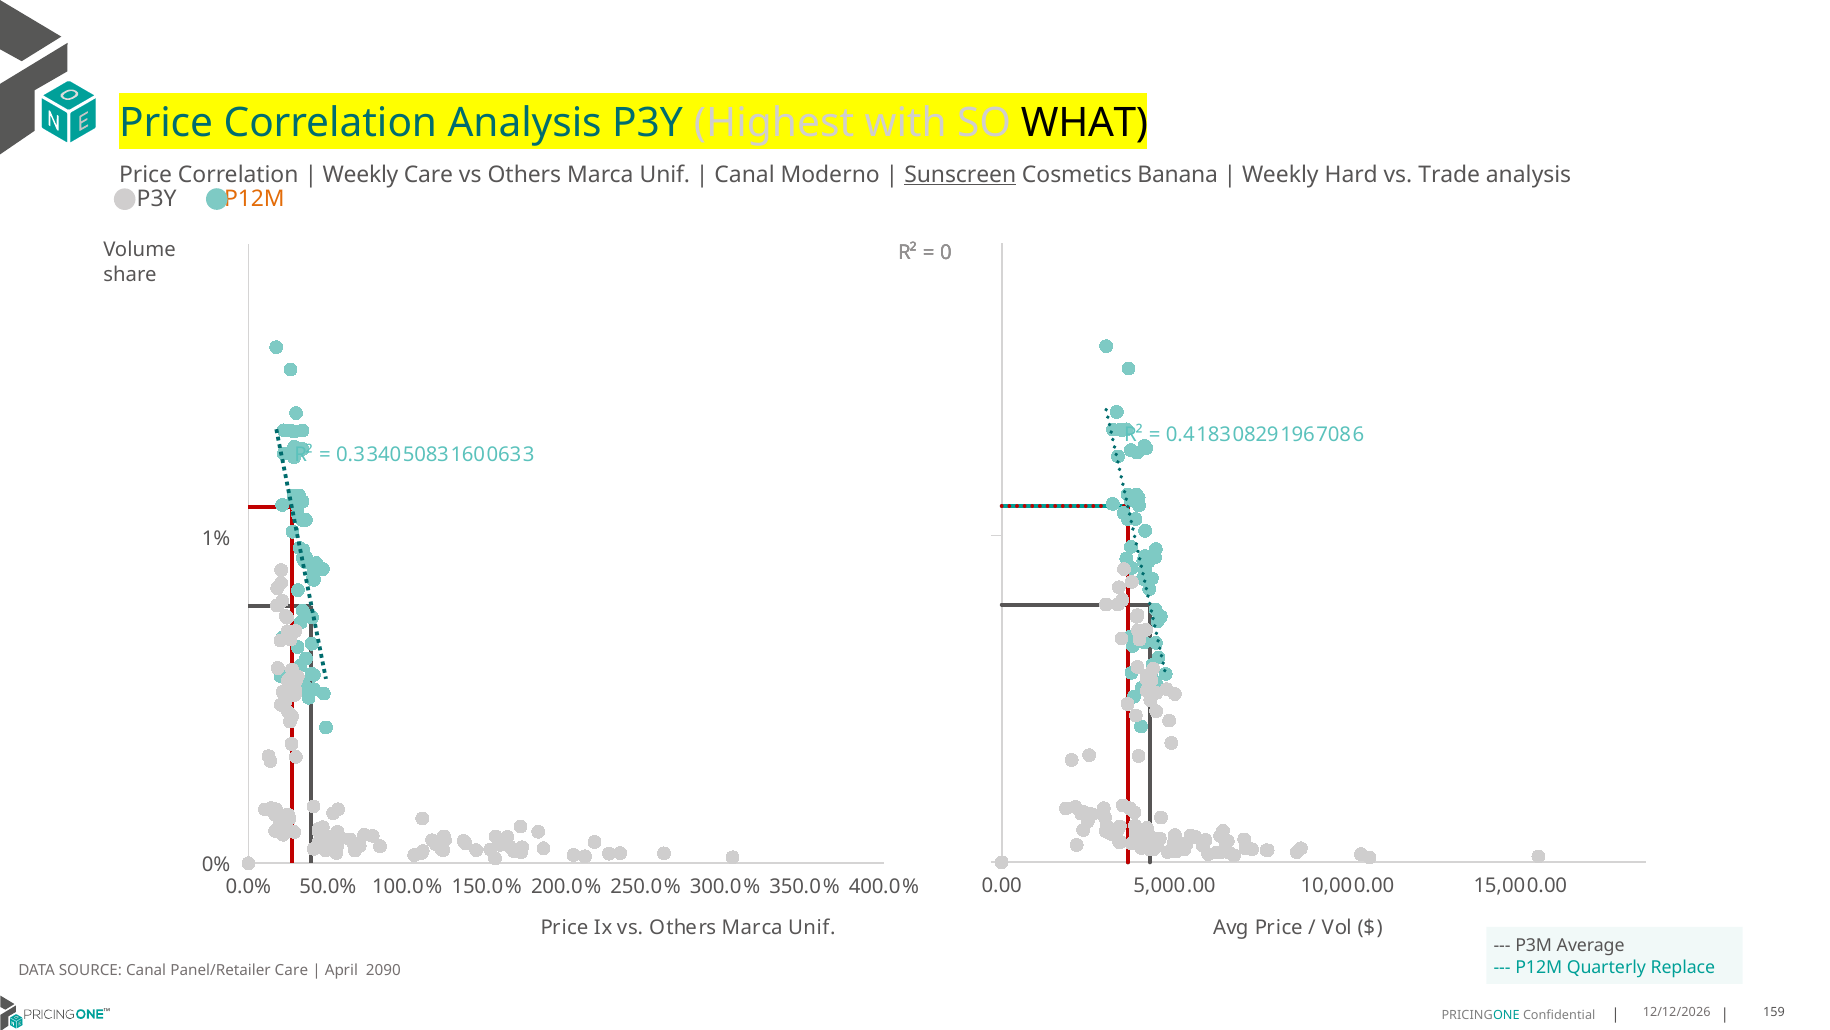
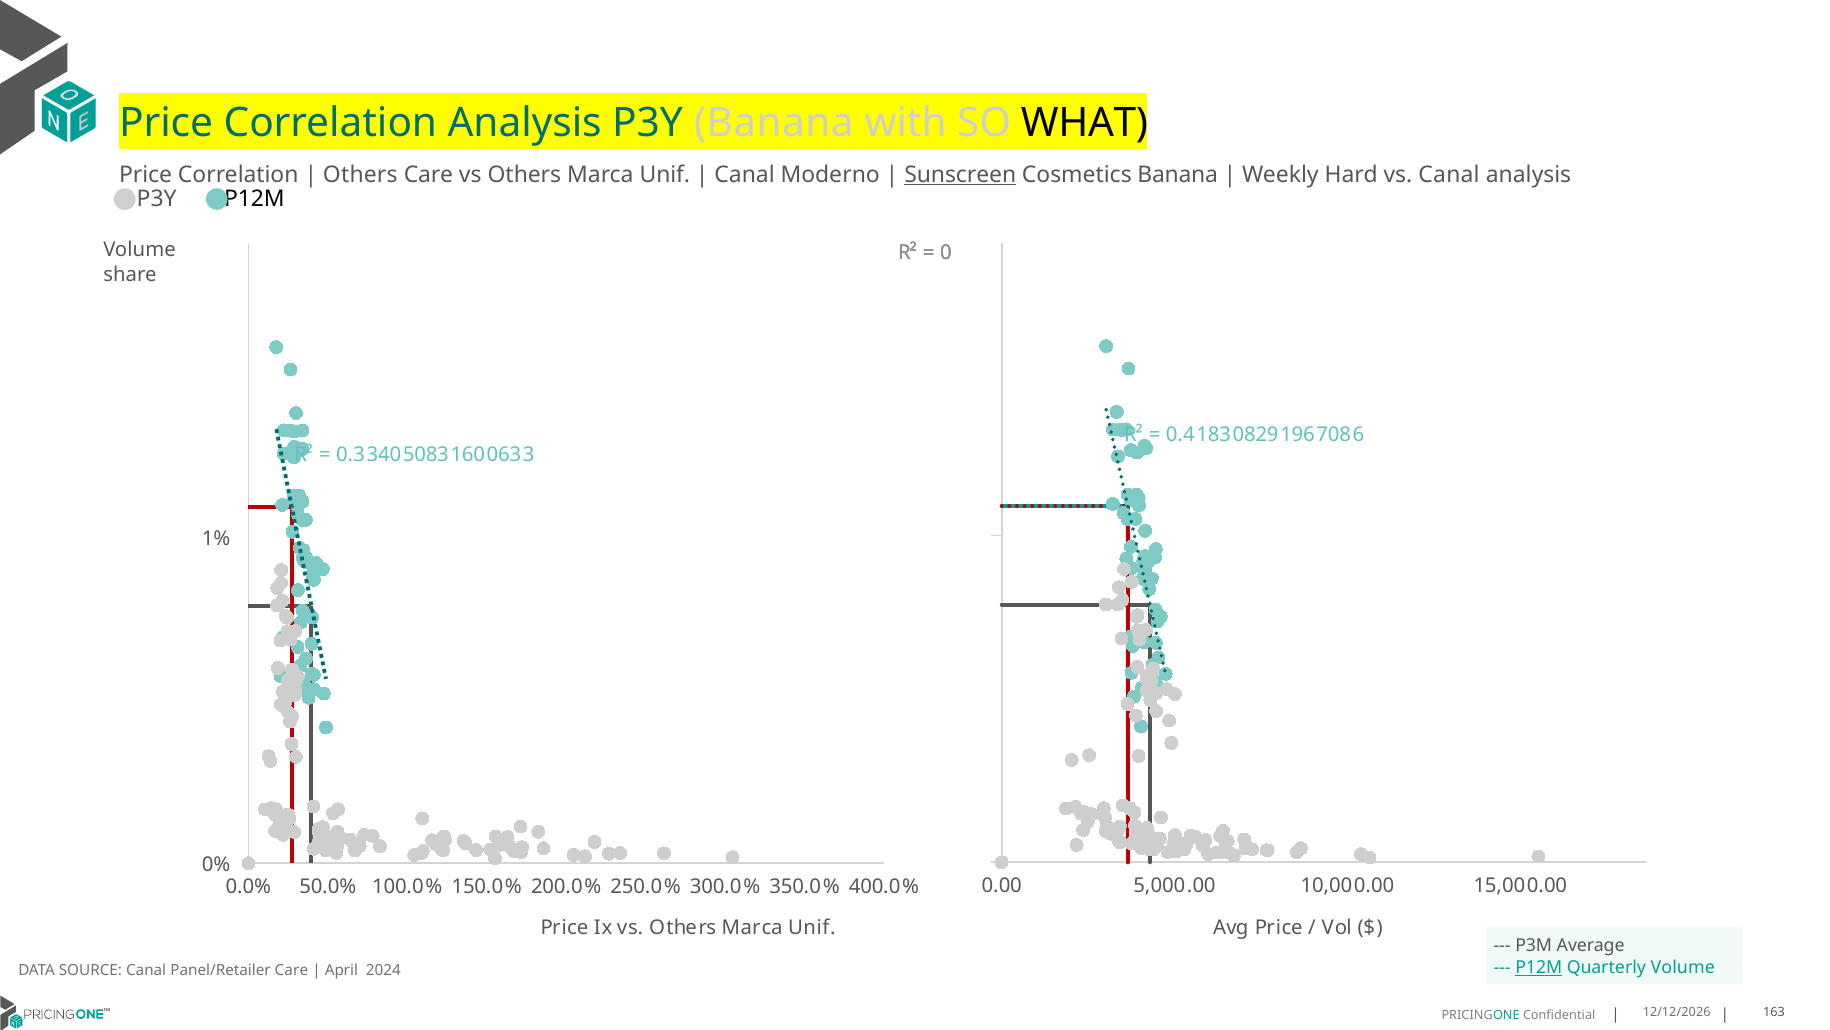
P3Y Highest: Highest -> Banana (774, 123)
Weekly: Weekly -> Others (360, 174)
vs Trade: Trade -> Canal (1449, 174)
P12M colour: orange -> black (254, 199)
P12M underline: none -> present (1539, 967)
Quarterly Replace: Replace -> Volume (1683, 967)
2090: 2090 -> 2024 (383, 970)
159: 159 -> 163 (1774, 1012)
